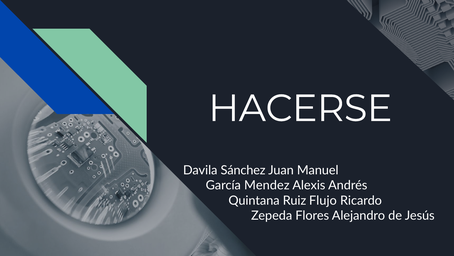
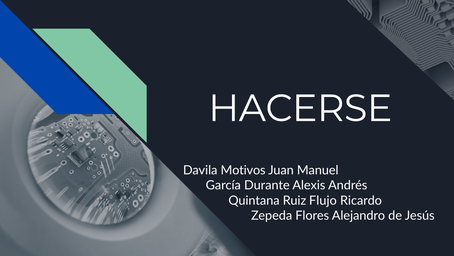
Sánchez: Sánchez -> Motivos (243, 170)
Mendez: Mendez -> Durante (267, 185)
